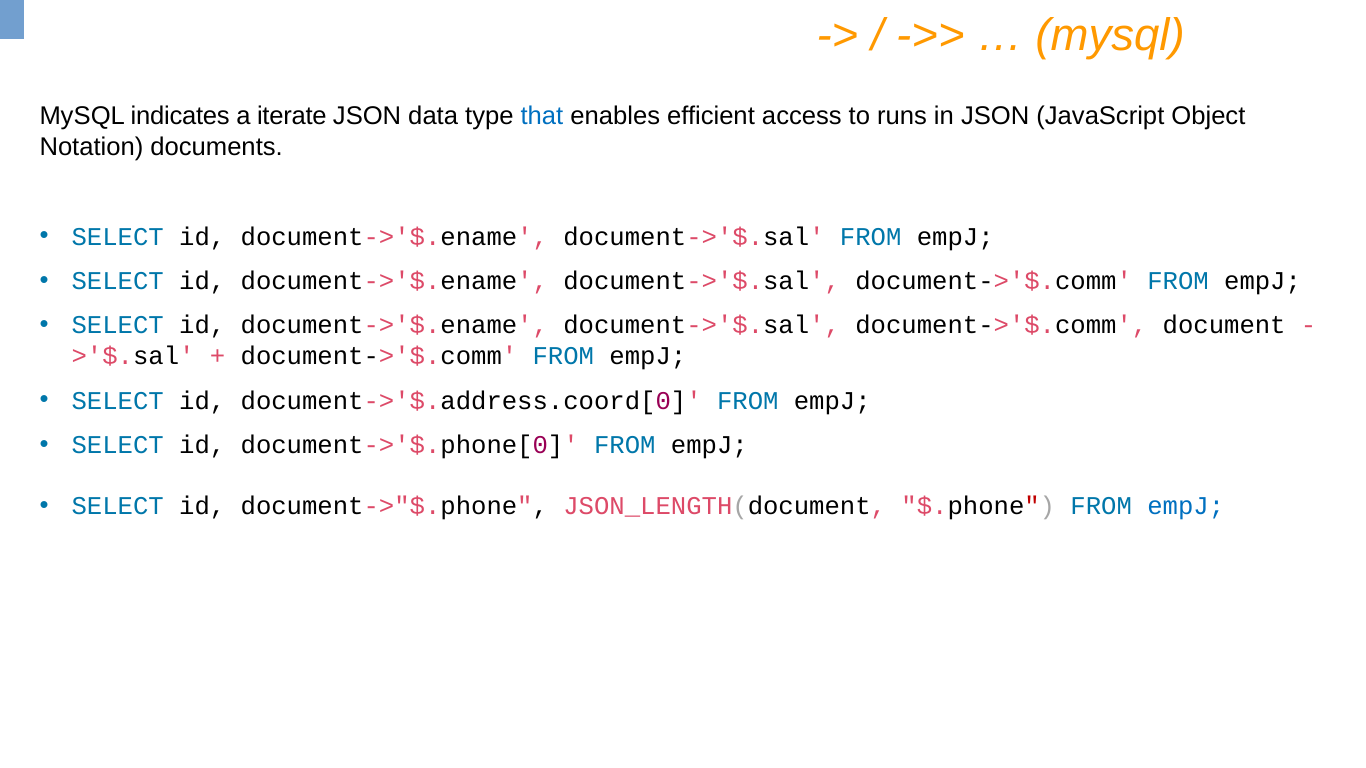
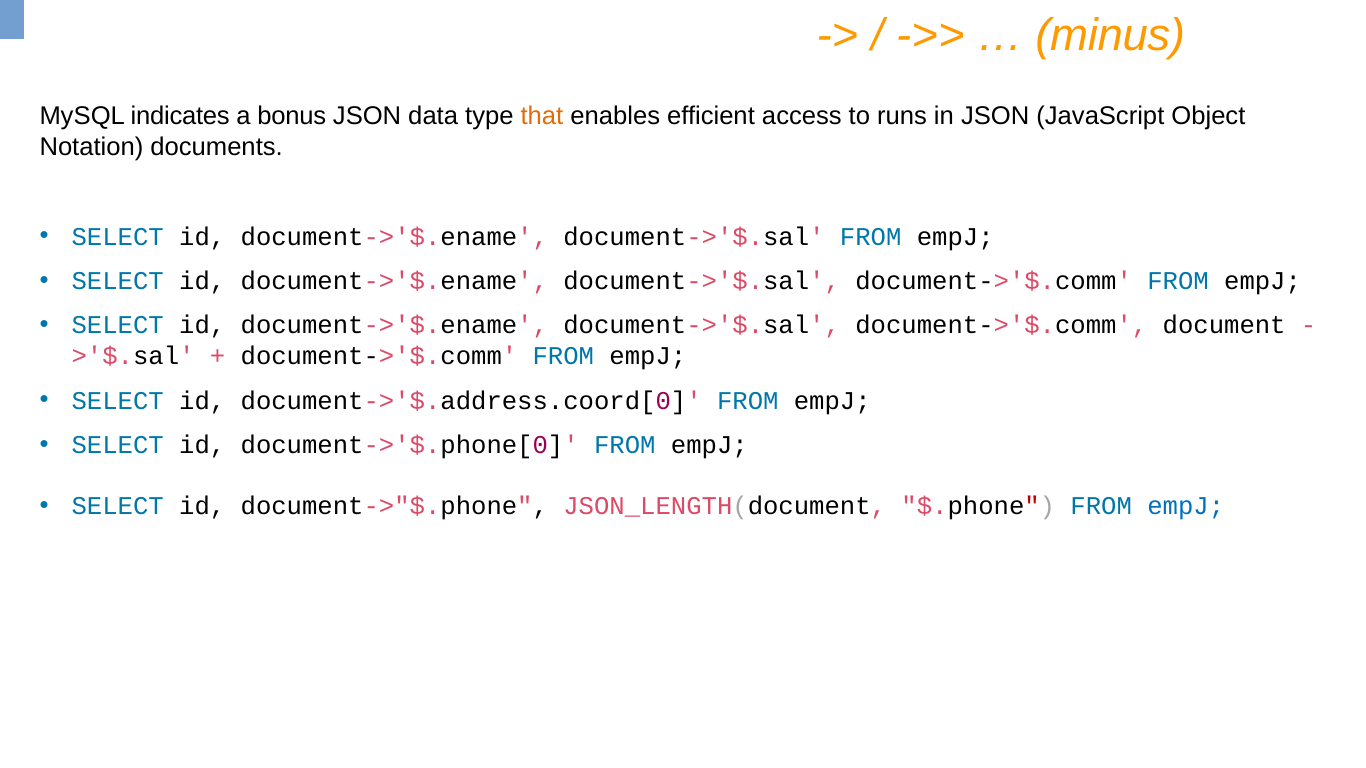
mysql: mysql -> minus (1110, 36)
iterate: iterate -> bonus (292, 116)
that colour: blue -> orange (542, 116)
